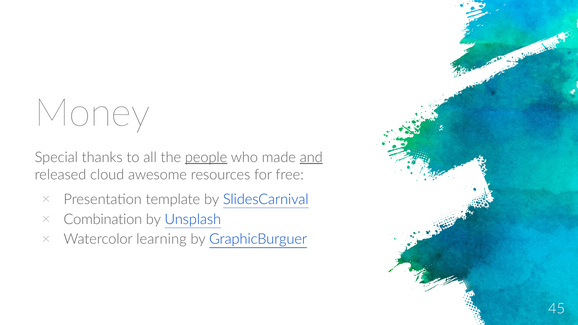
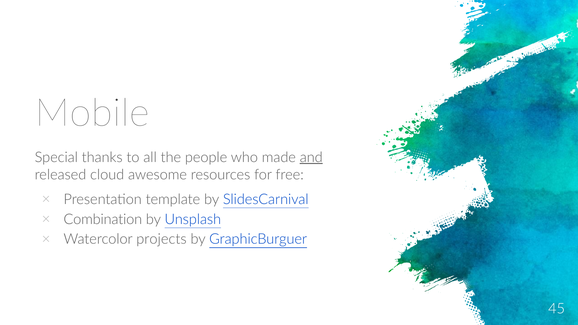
Money: Money -> Mobile (92, 113)
people underline: present -> none (206, 157)
learning: learning -> projects (161, 239)
